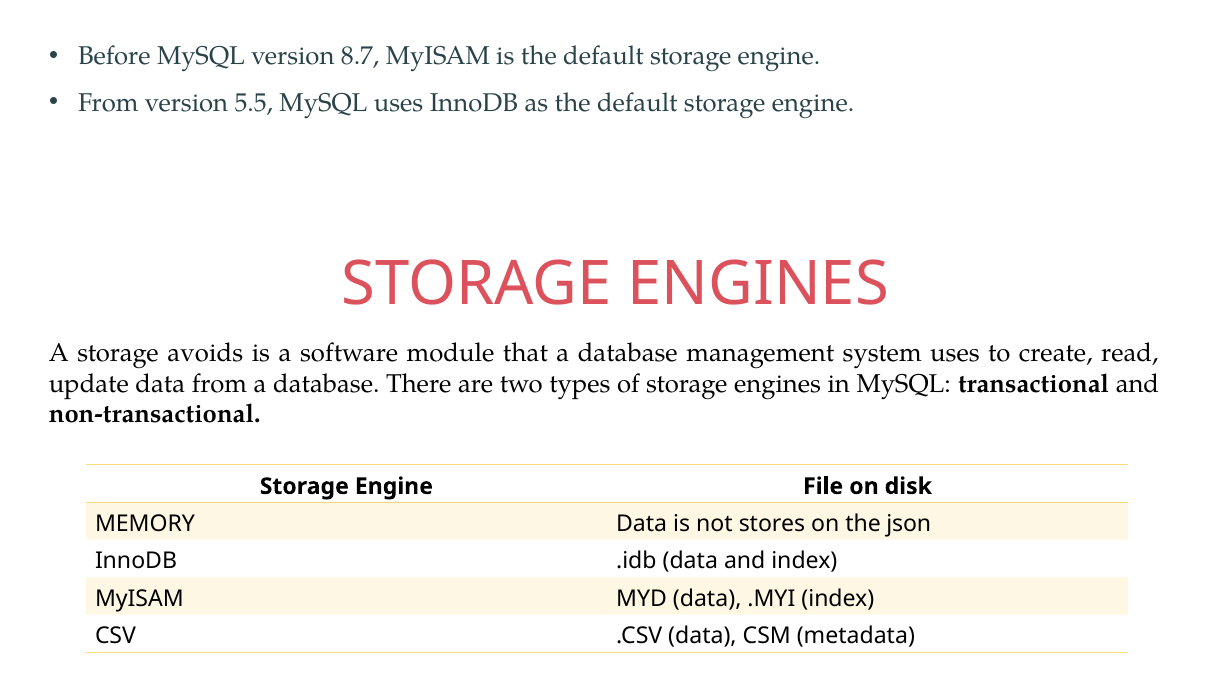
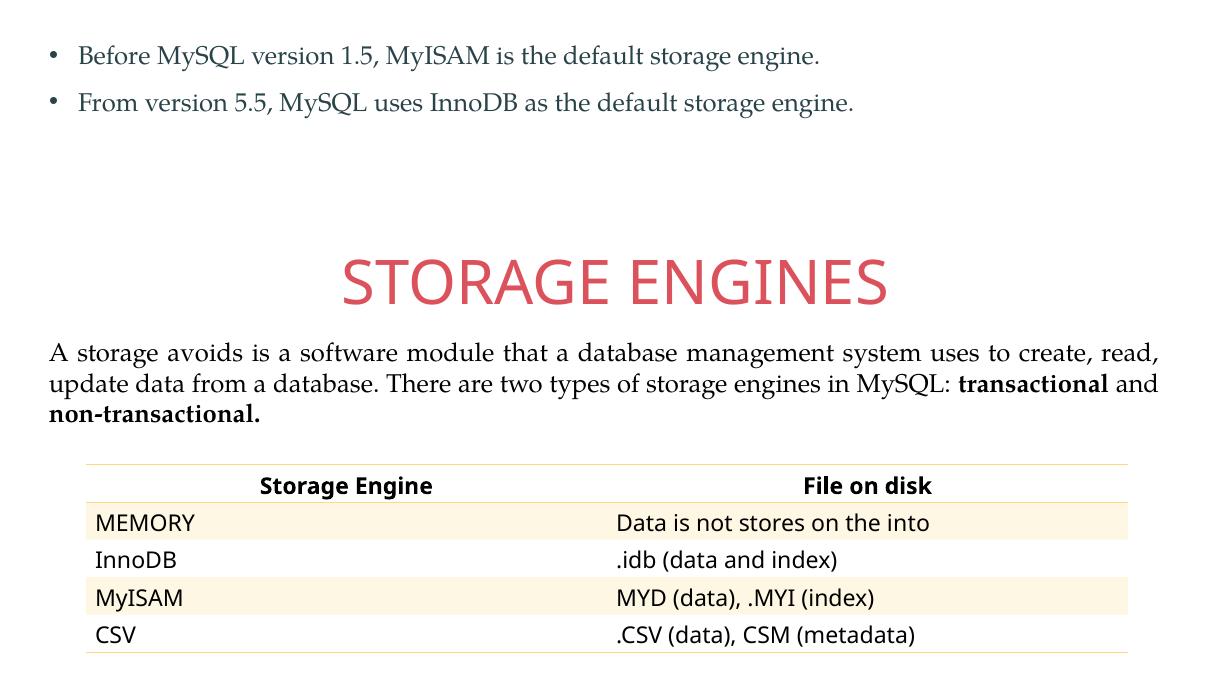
8.7: 8.7 -> 1.5 (360, 56)
json: json -> into (909, 523)
